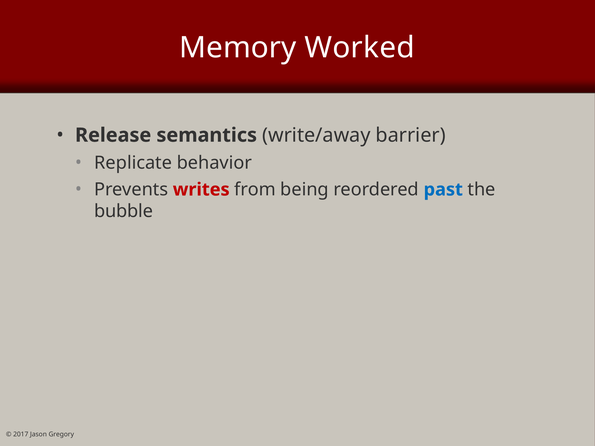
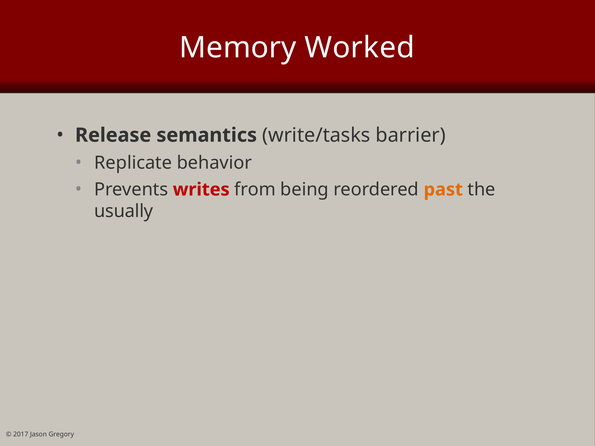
write/away: write/away -> write/tasks (316, 135)
past colour: blue -> orange (443, 190)
bubble: bubble -> usually (124, 211)
